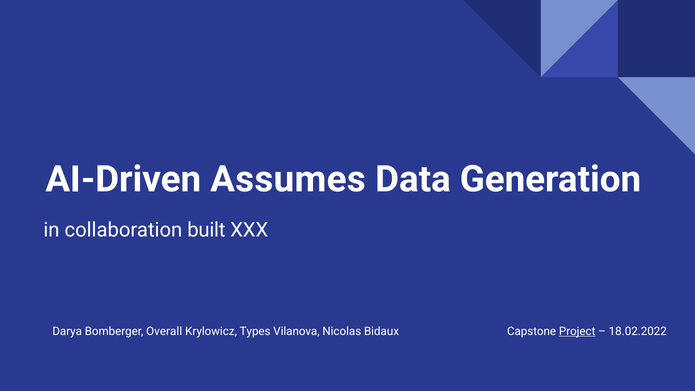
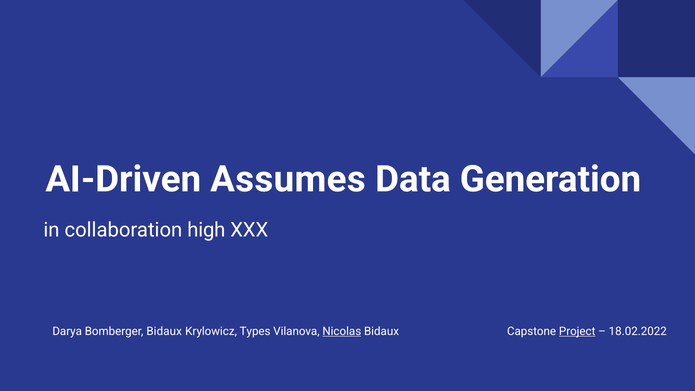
built: built -> high (206, 230)
Bomberger Overall: Overall -> Bidaux (164, 331)
Nicolas underline: none -> present (342, 331)
